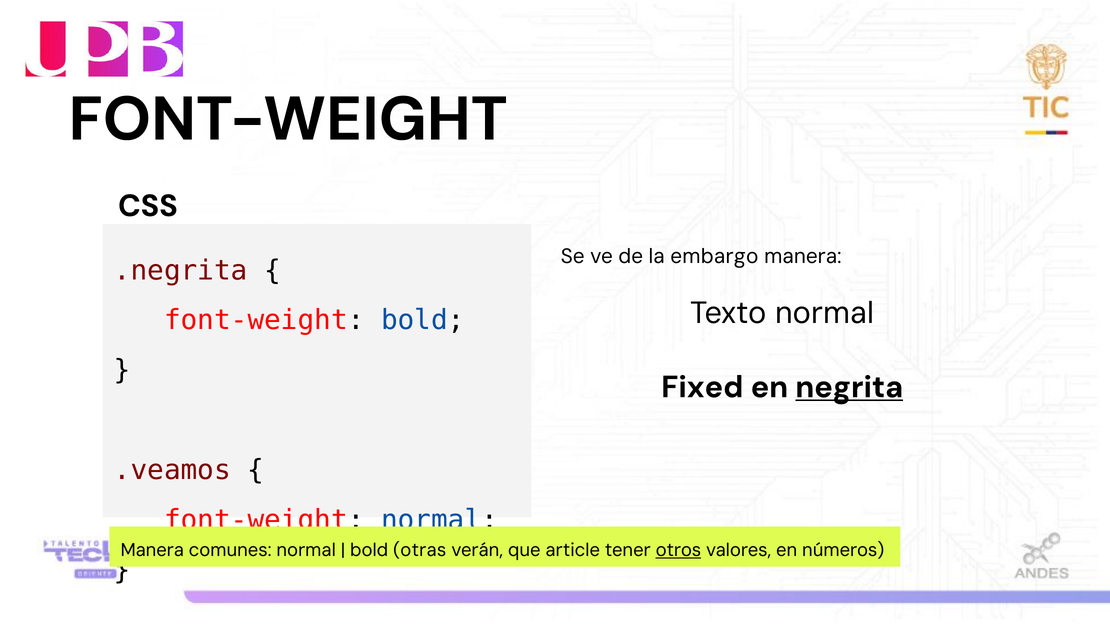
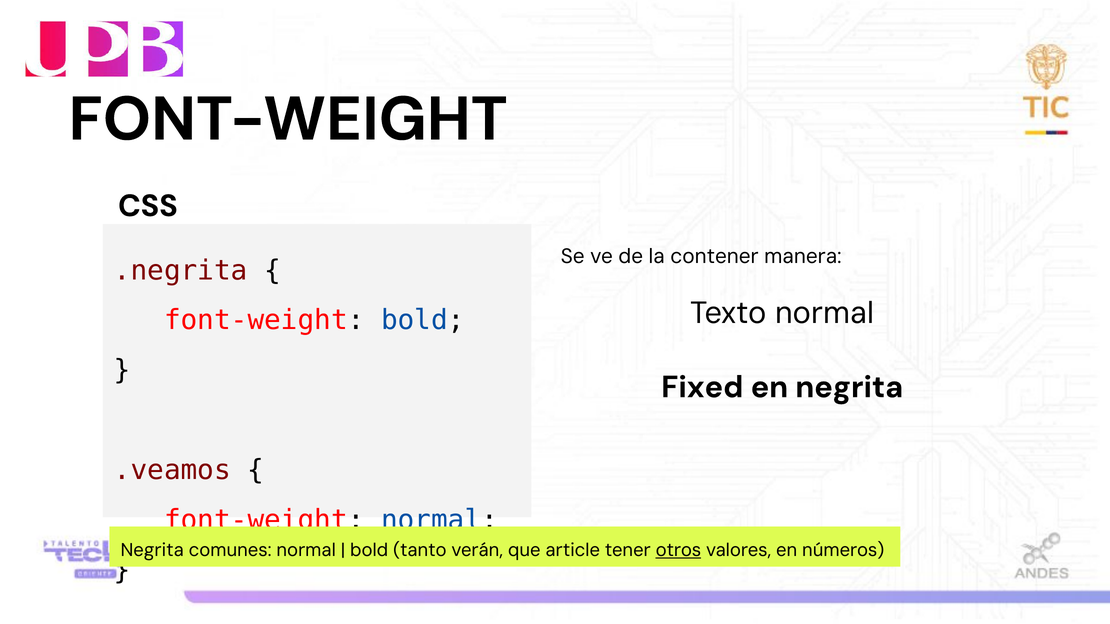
embargo: embargo -> contener (715, 257)
negrita underline: present -> none (849, 387)
Manera: Manera -> Negrita (152, 550)
otras: otras -> tanto (420, 550)
